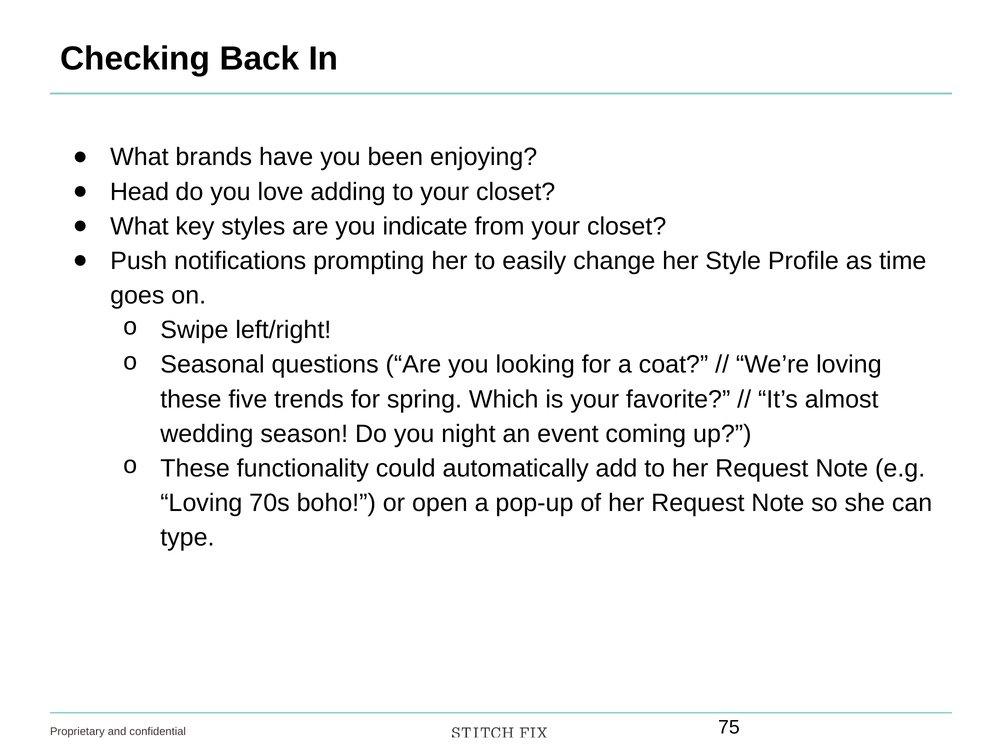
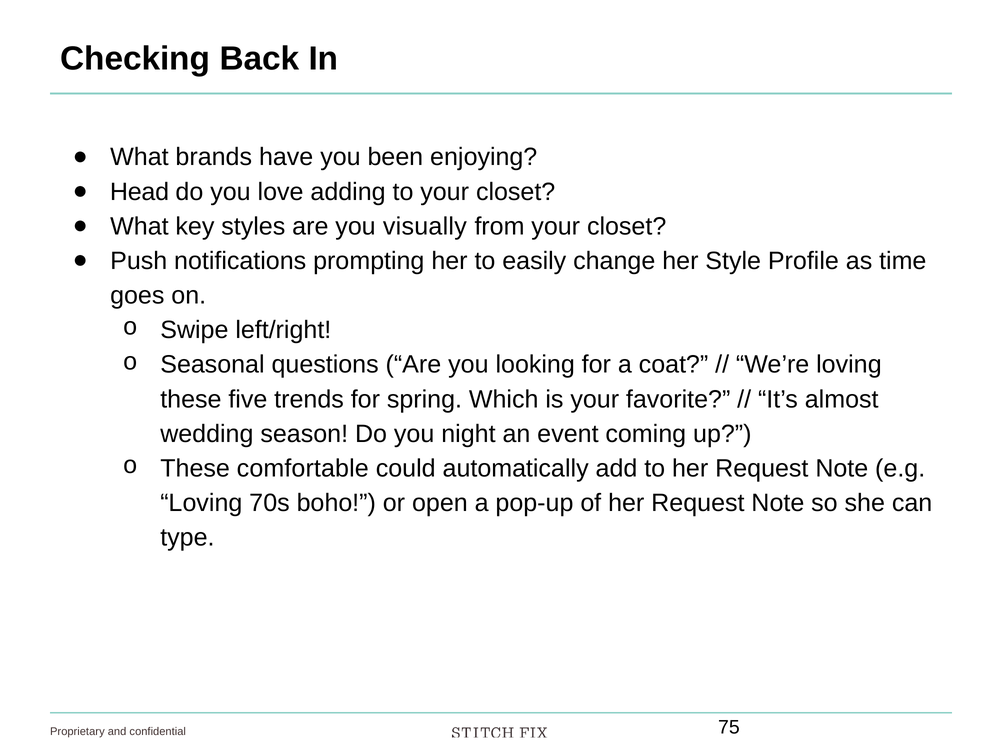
indicate: indicate -> visually (425, 226)
functionality: functionality -> comfortable (303, 468)
